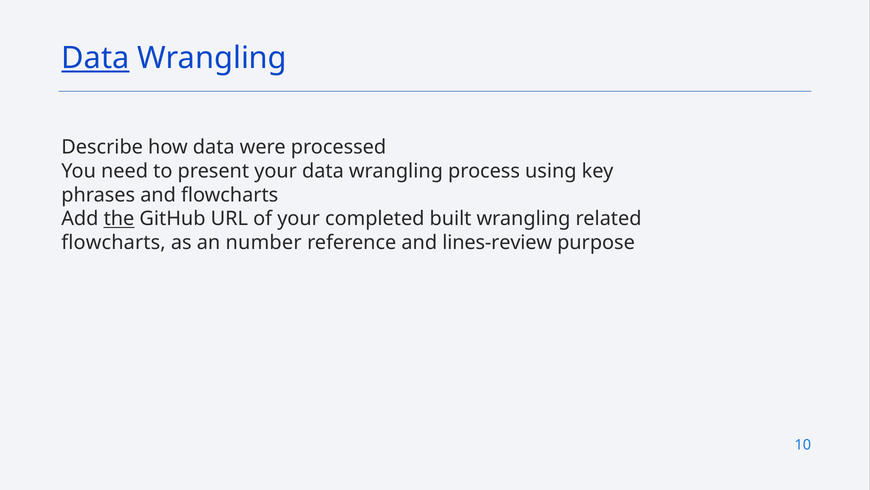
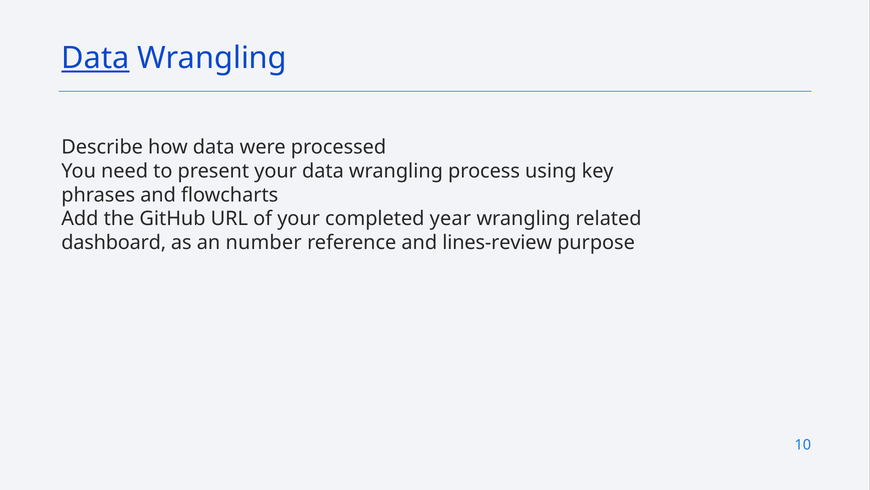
the underline: present -> none (119, 219)
built: built -> year (450, 219)
flowcharts: flowcharts -> dashboard (114, 242)
